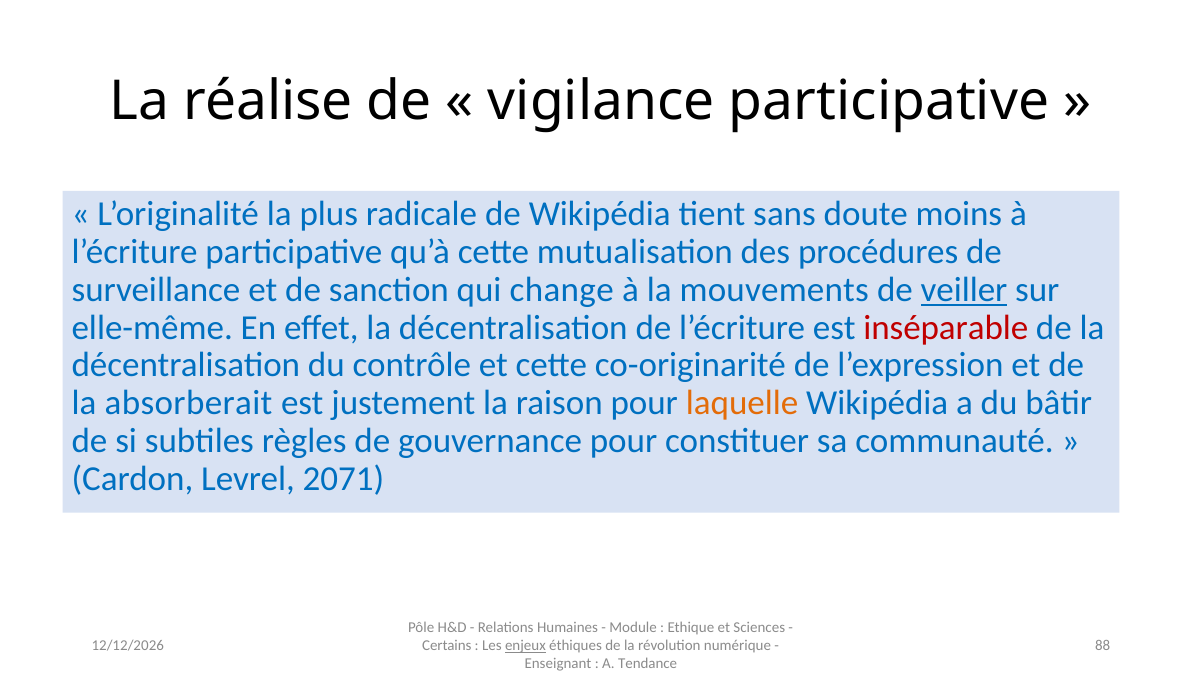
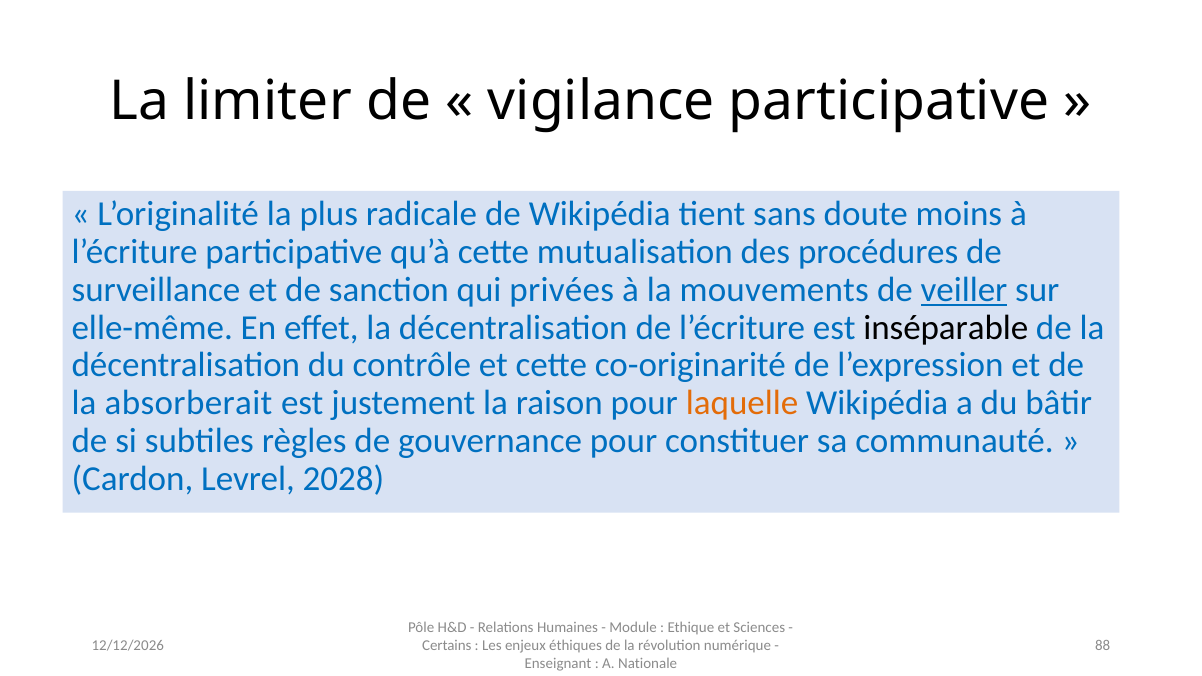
réalise: réalise -> limiter (267, 101)
change: change -> privées (562, 290)
inséparable colour: red -> black (946, 328)
2071: 2071 -> 2028 (344, 479)
enjeux underline: present -> none (525, 646)
Tendance: Tendance -> Nationale (648, 664)
